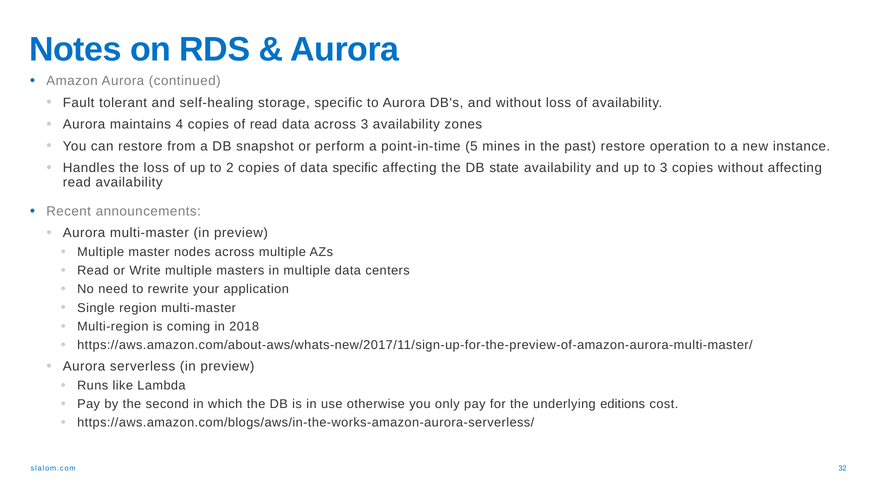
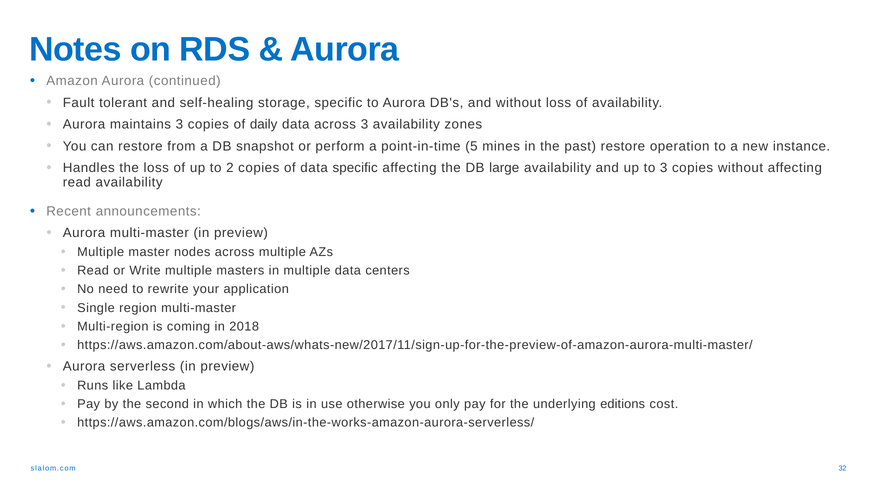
maintains 4: 4 -> 3 (179, 124)
of read: read -> daily (264, 124)
state: state -> large (504, 168)
